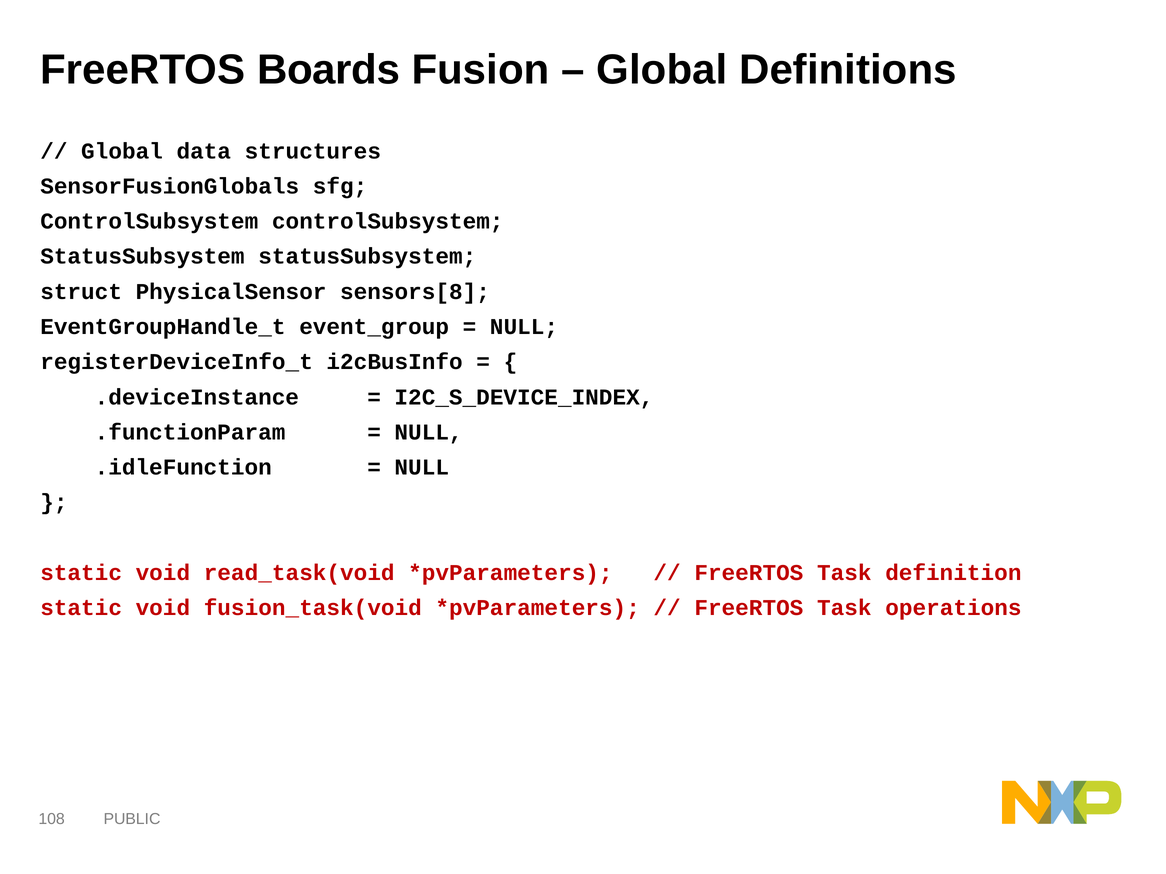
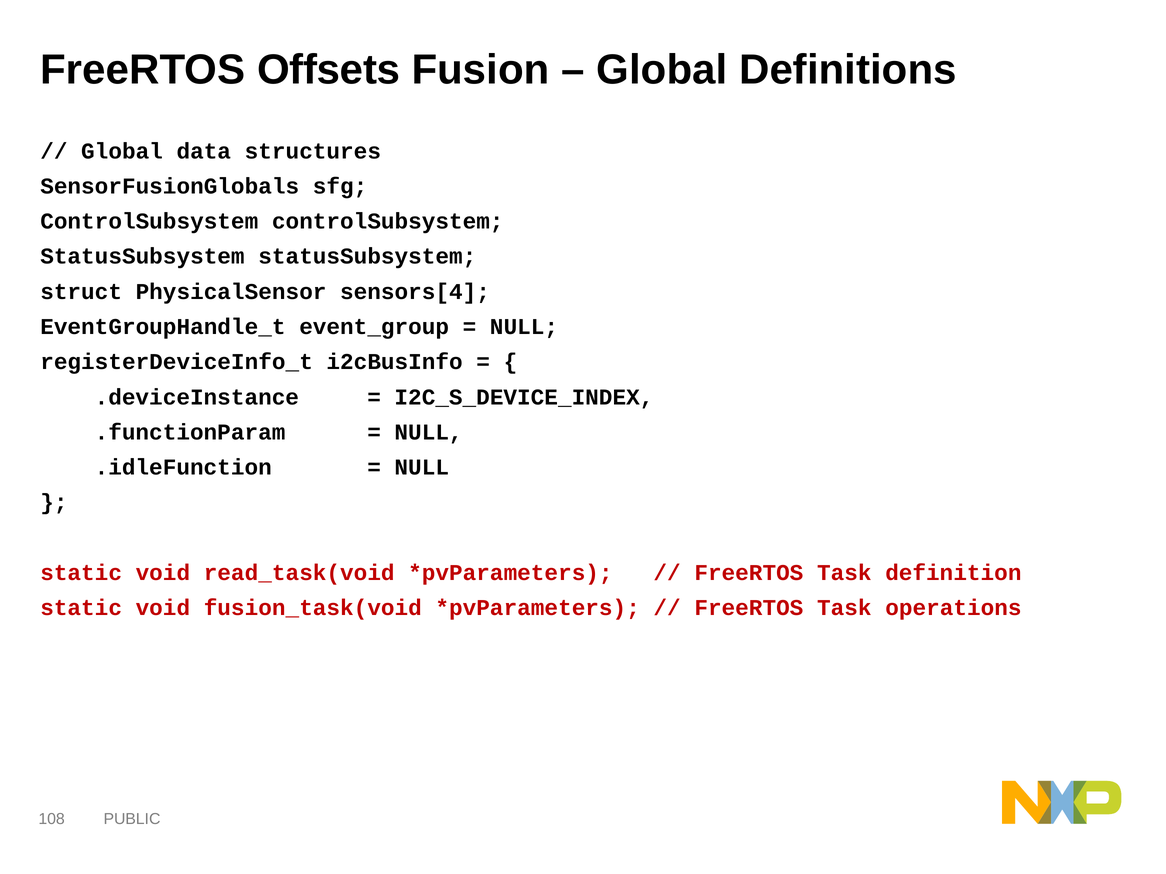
Boards: Boards -> Offsets (329, 70)
sensors[8: sensors[8 -> sensors[4 (415, 292)
